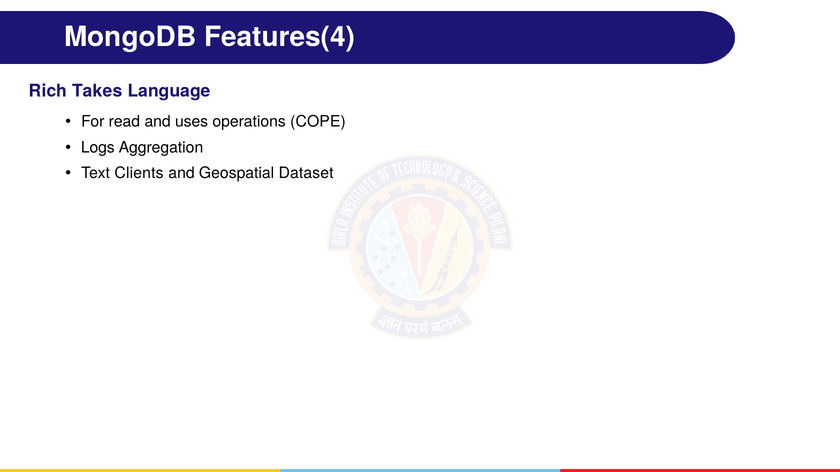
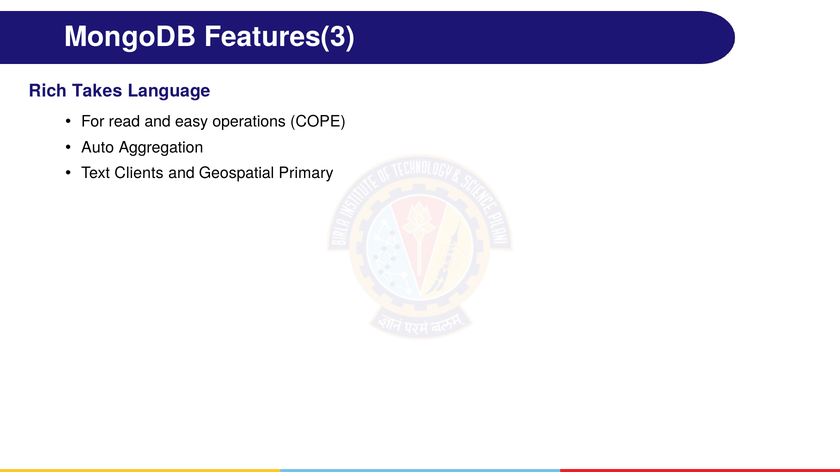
Features(4: Features(4 -> Features(3 (280, 37)
uses: uses -> easy (192, 122)
Logs: Logs -> Auto (98, 148)
Dataset: Dataset -> Primary (306, 173)
